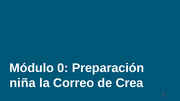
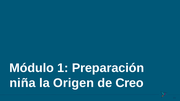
0: 0 -> 1 (63, 68)
Correo: Correo -> Origen (74, 83)
Crea: Crea -> Creo (130, 83)
